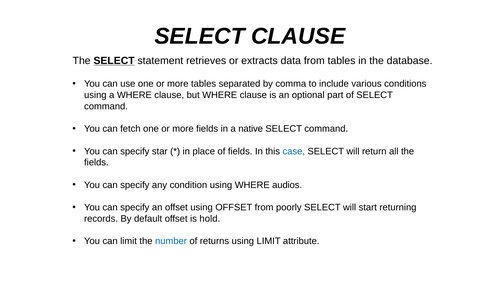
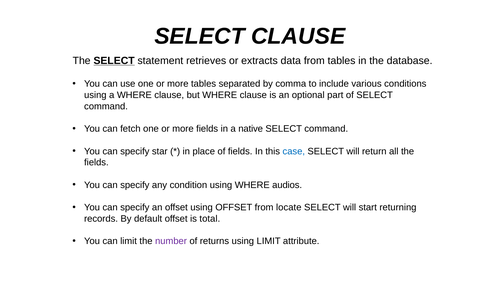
poorly: poorly -> locate (289, 208)
hold: hold -> total (210, 219)
number colour: blue -> purple (171, 241)
